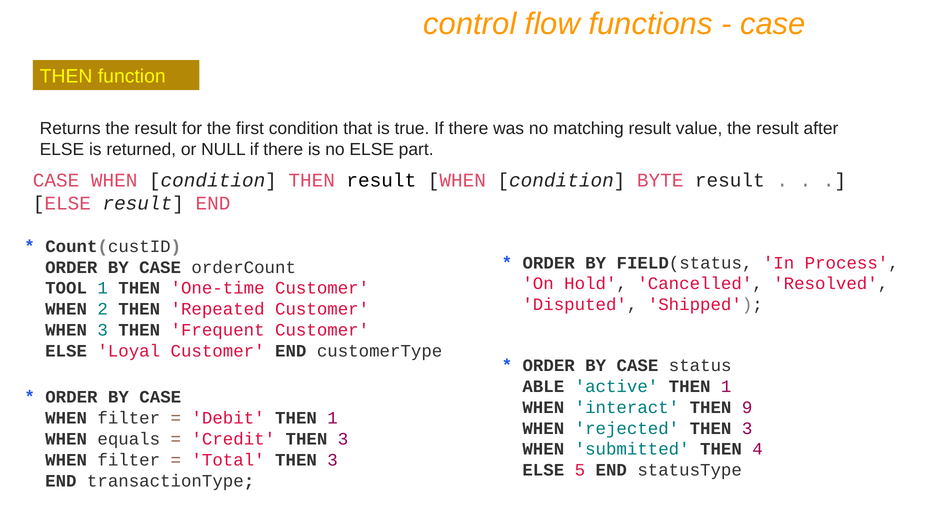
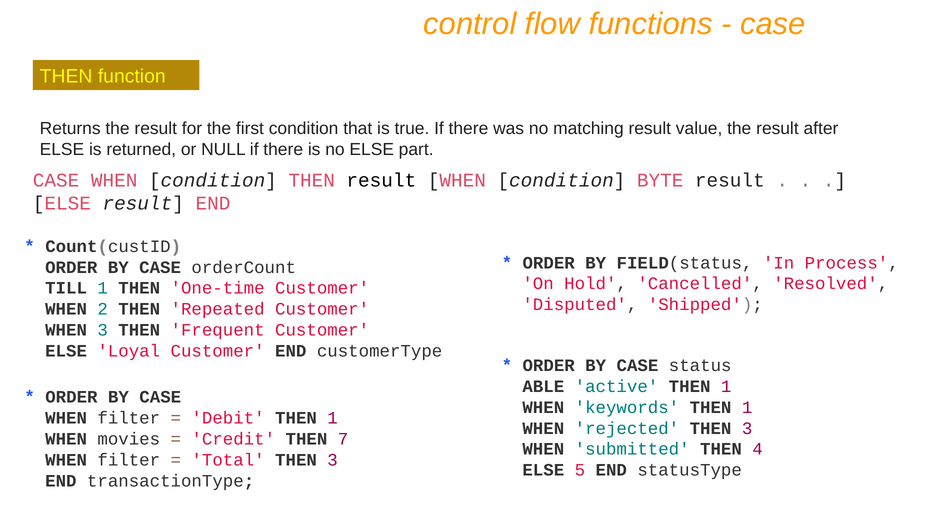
TOOL: TOOL -> TILL (66, 288)
interact: interact -> keywords (627, 407)
9: 9 -> 1 (747, 407)
equals: equals -> movies (129, 439)
Credit THEN 3: 3 -> 7 (343, 439)
